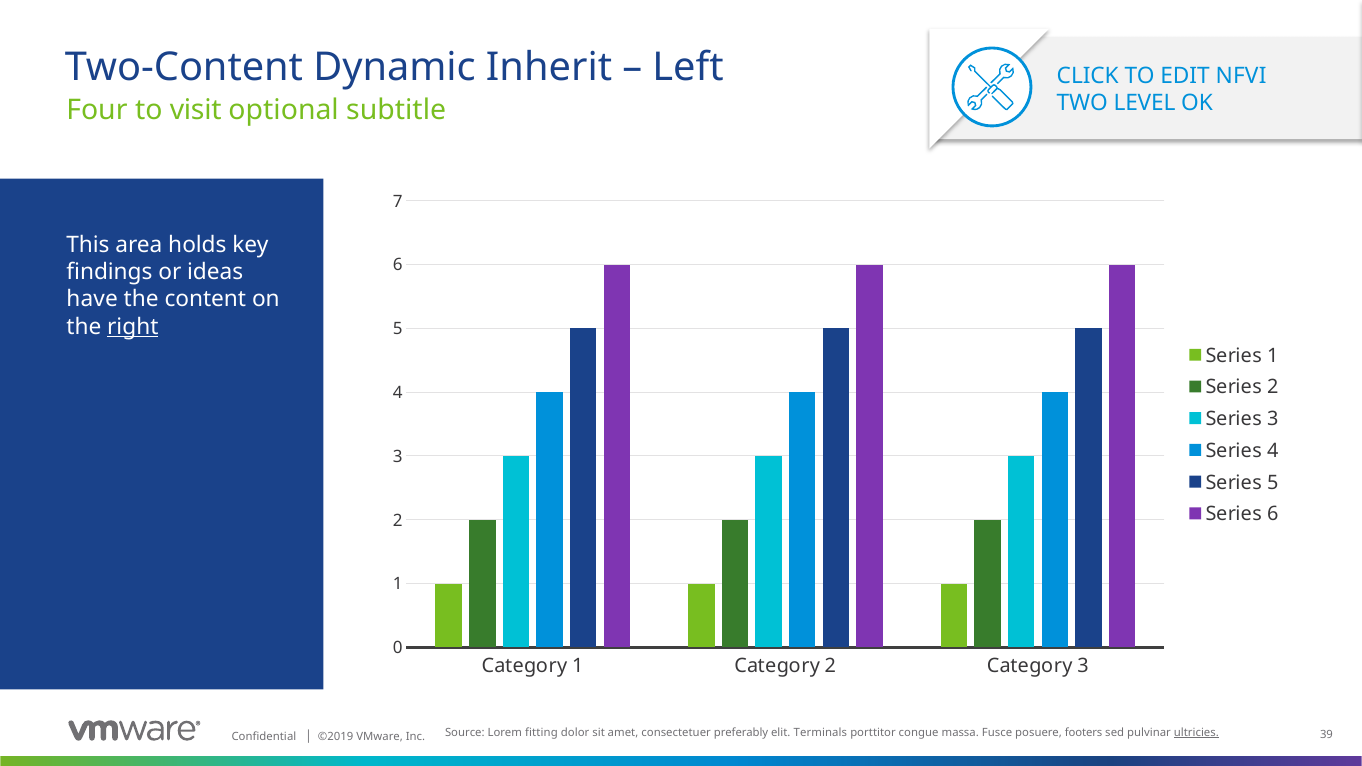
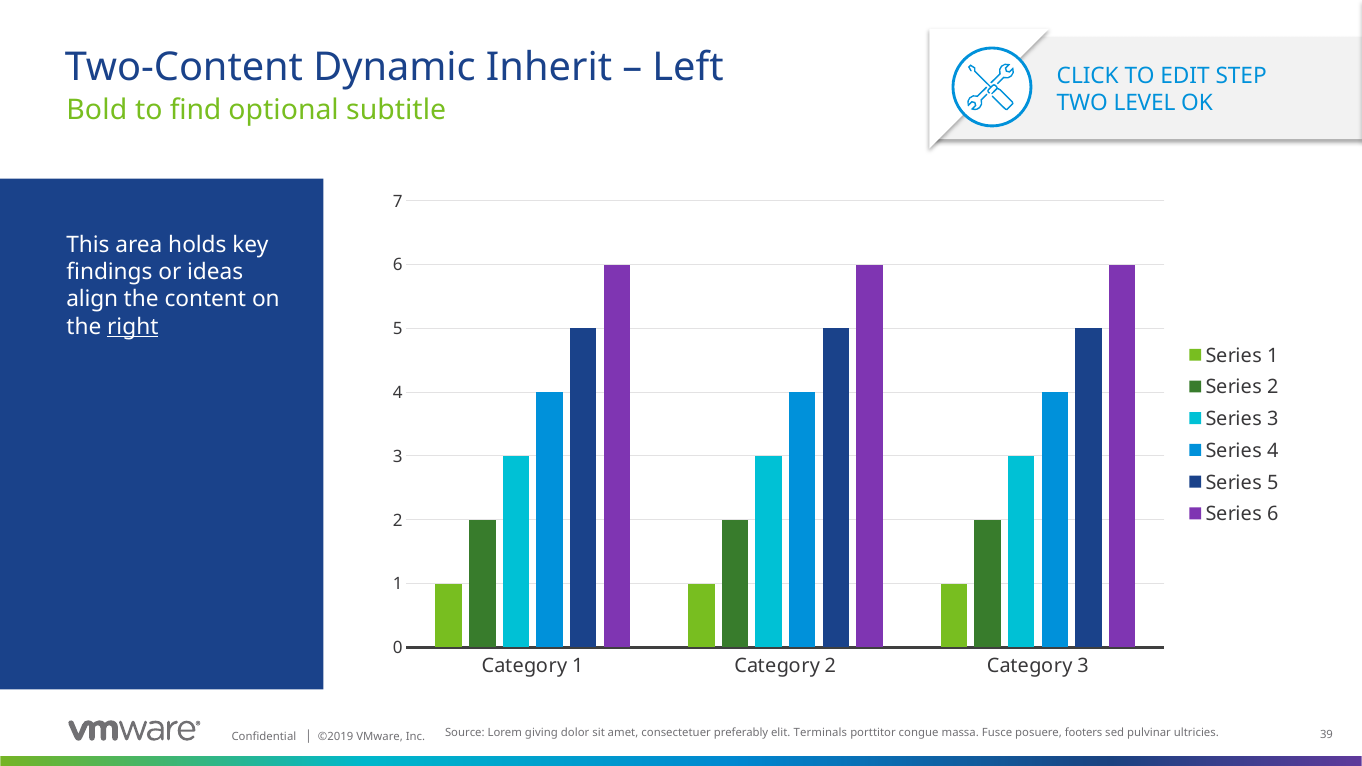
NFVI: NFVI -> STEP (1241, 76)
Four: Four -> Bold (97, 110)
visit: visit -> find (196, 110)
have: have -> align (92, 300)
fitting: fitting -> giving (541, 733)
ultricies underline: present -> none (1196, 733)
